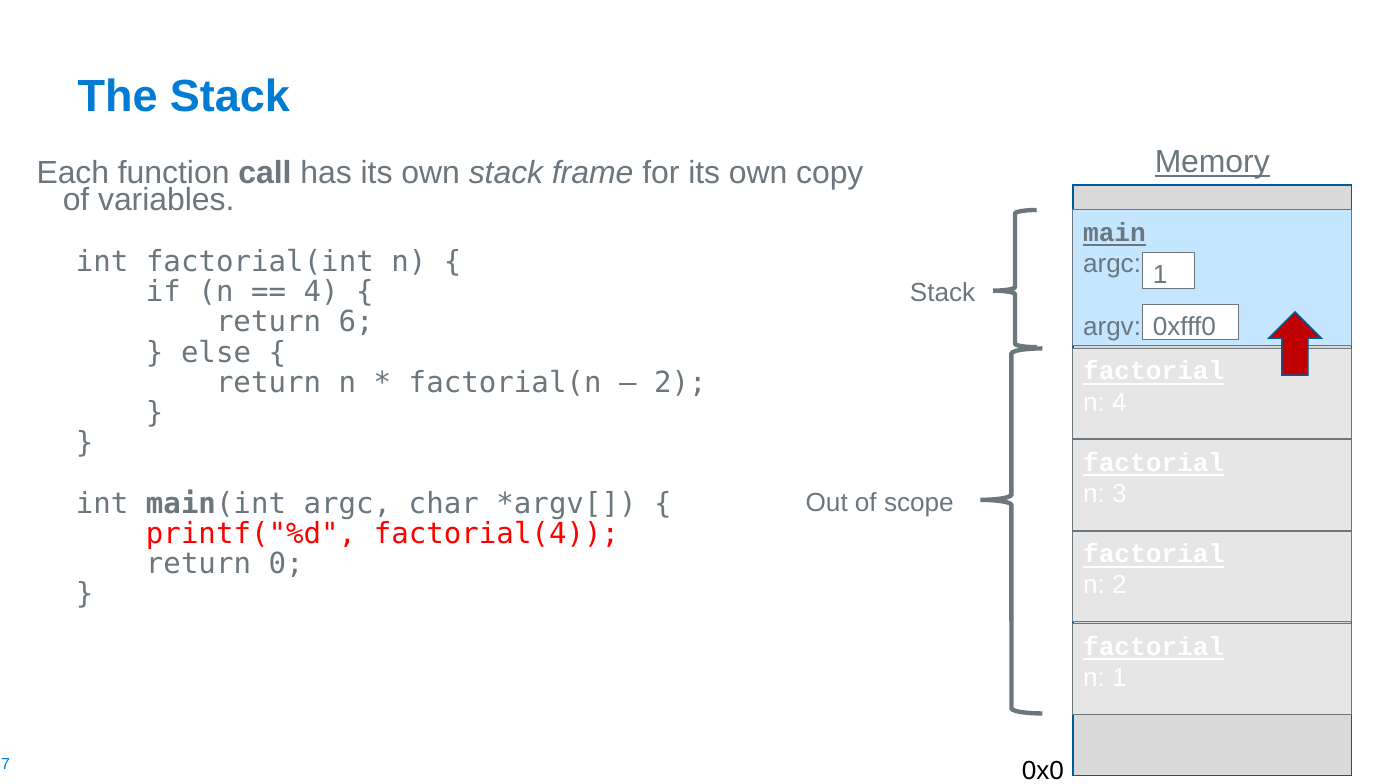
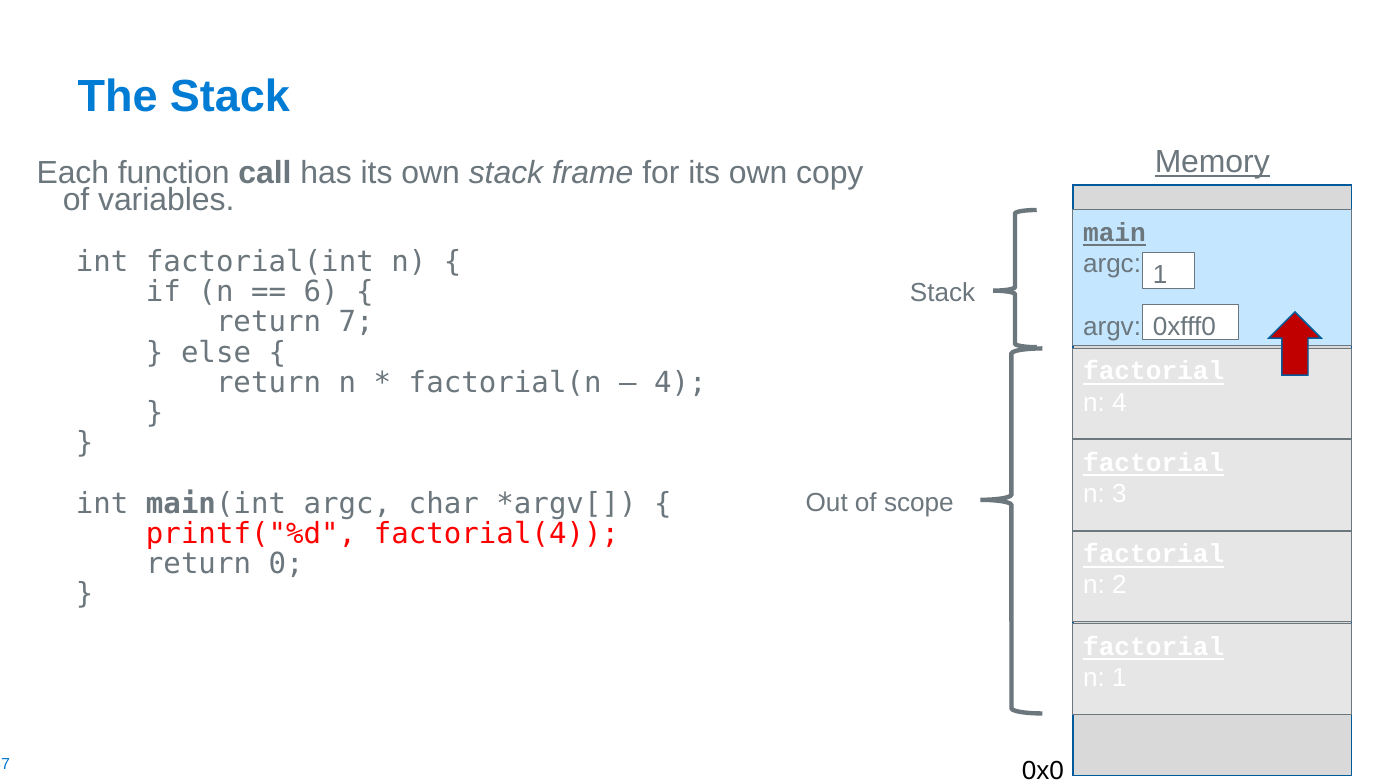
4: 4 -> 6 (321, 292)
6: 6 -> 7 (356, 322)
2: 2 -> 4 (680, 383)
